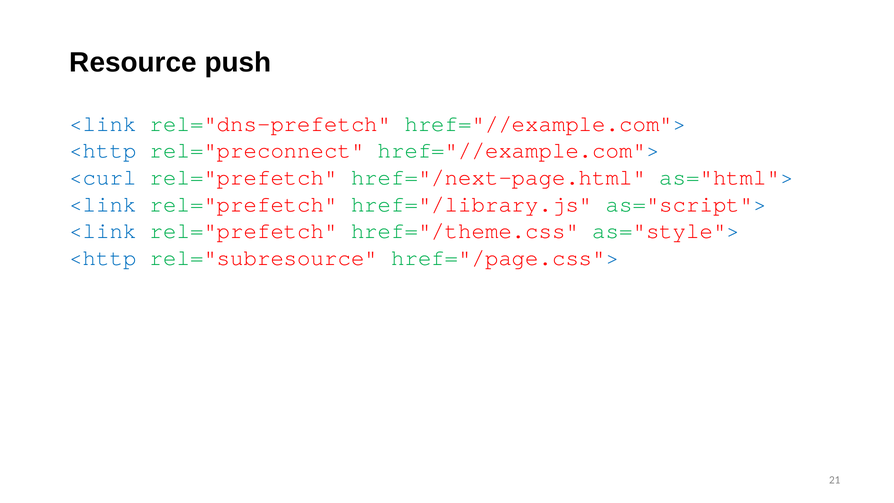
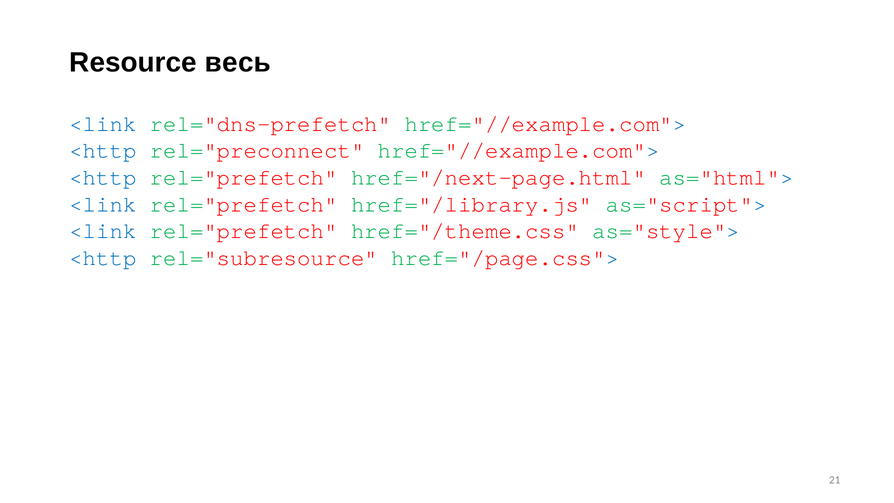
push: push -> весь (238, 62)
<curl: <curl -> <http (103, 177)
